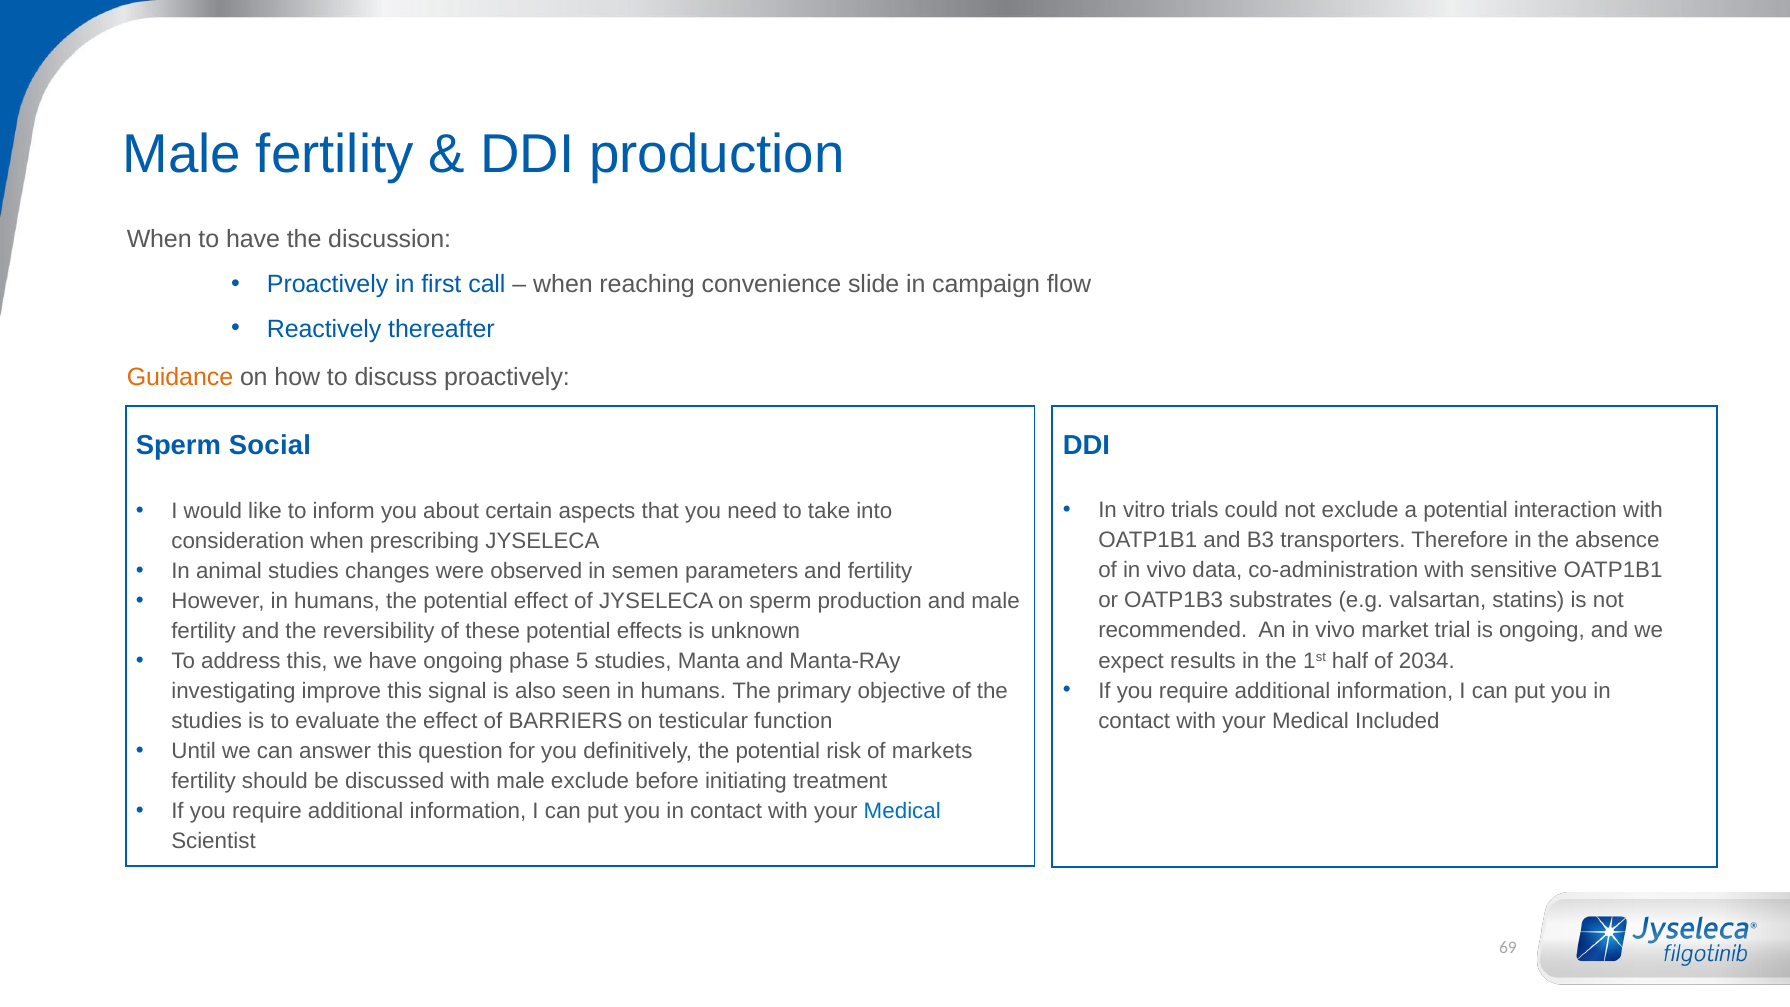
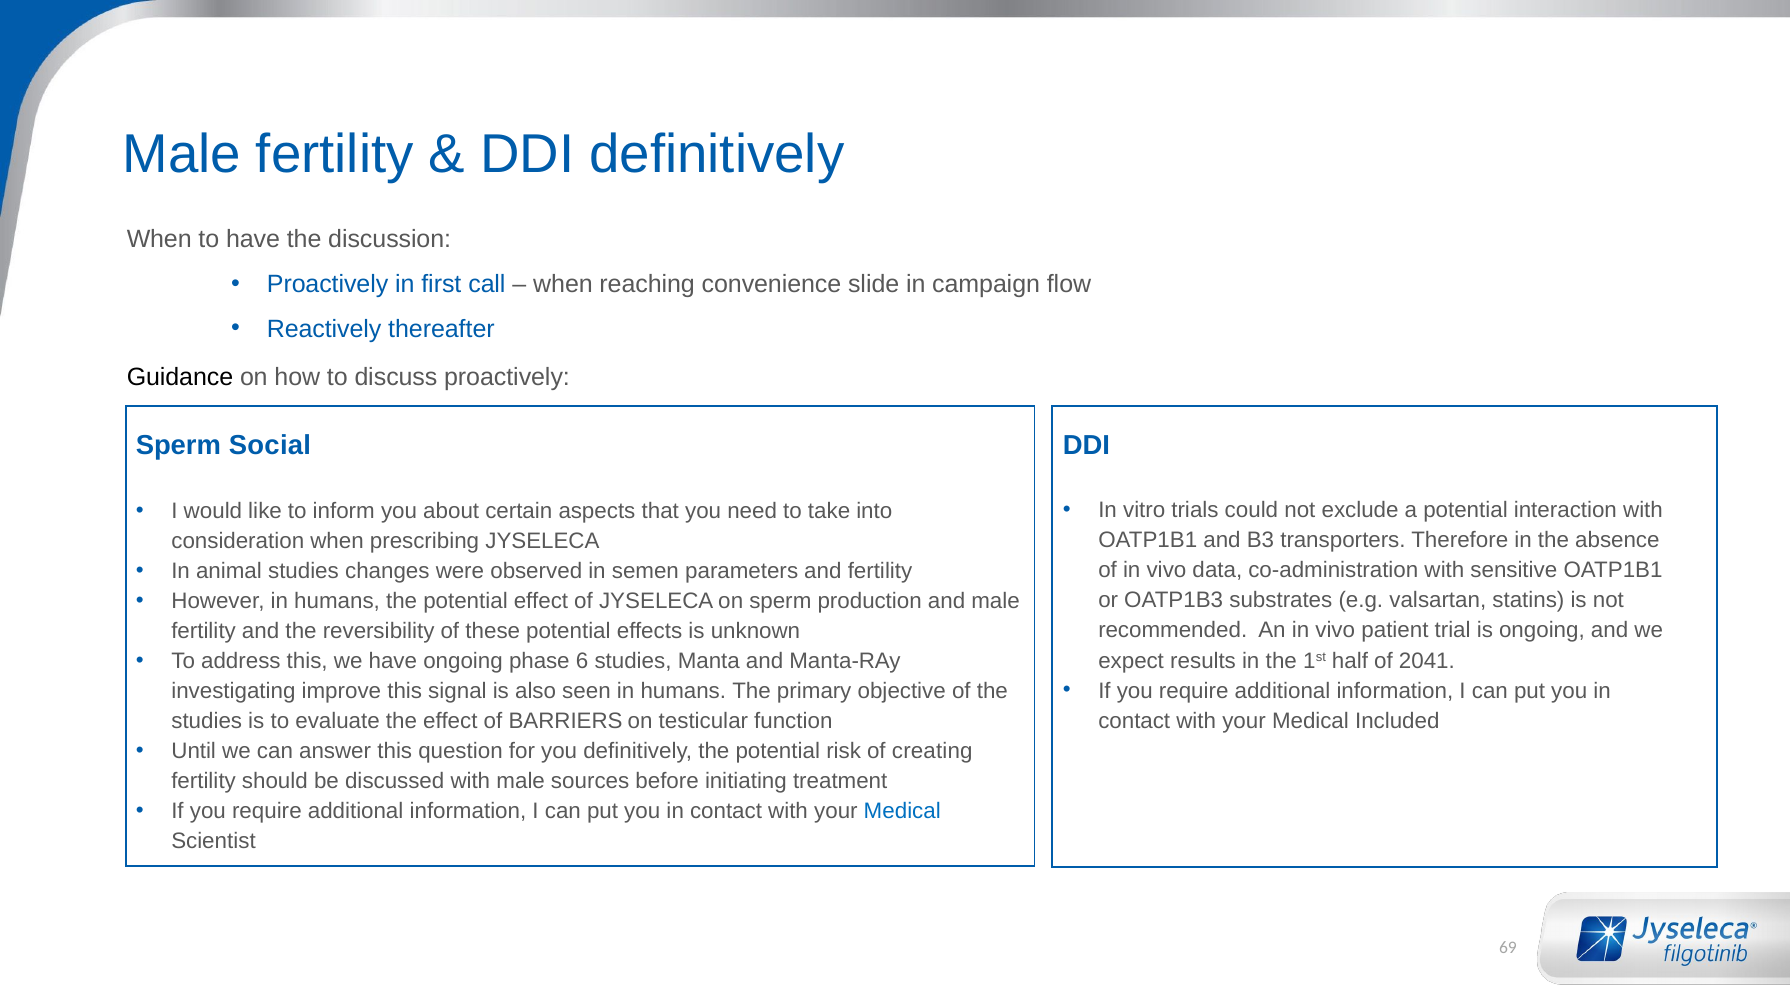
DDI production: production -> definitively (717, 155)
Guidance colour: orange -> black (180, 378)
market: market -> patient (1395, 631)
5: 5 -> 6 (582, 661)
2034: 2034 -> 2041 (1427, 661)
markets: markets -> creating (932, 751)
male exclude: exclude -> sources (590, 781)
